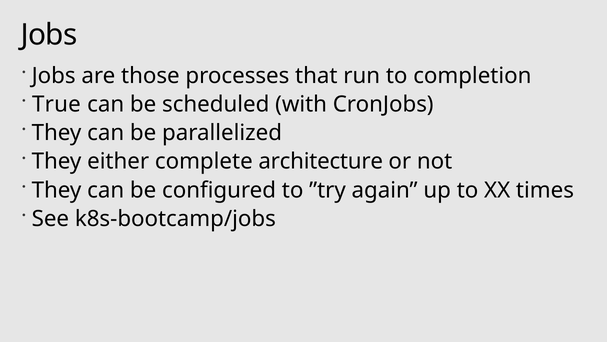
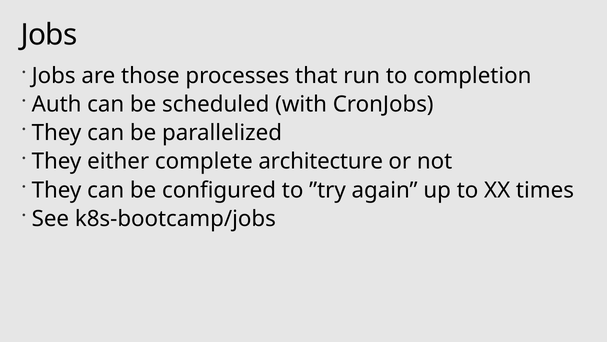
True: True -> Auth (57, 104)
